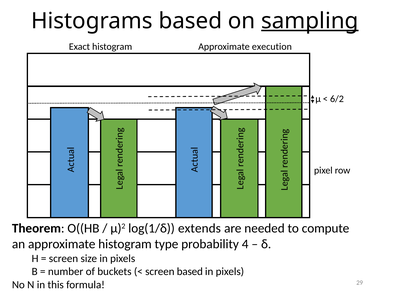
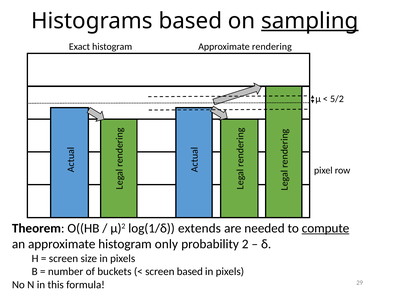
execution: execution -> rendering (272, 47)
6/2: 6/2 -> 5/2 (337, 99)
compute underline: none -> present (326, 228)
type: type -> only (166, 244)
4: 4 -> 2 (245, 244)
